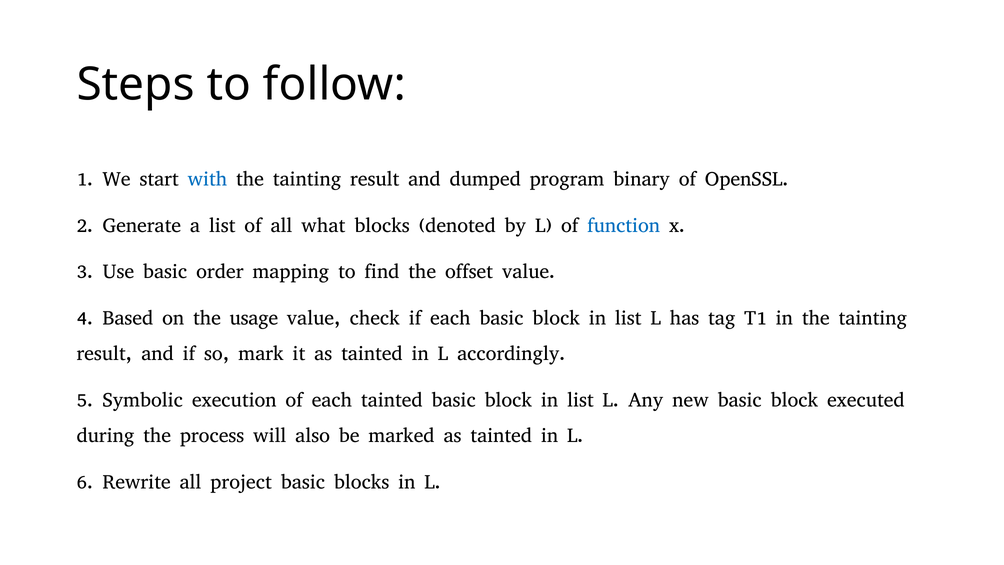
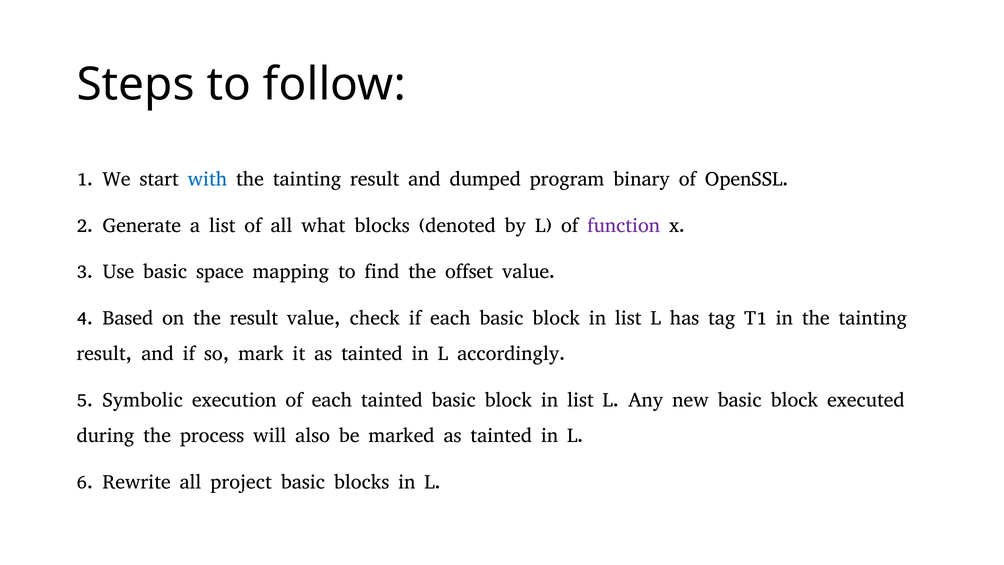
function colour: blue -> purple (624, 226)
order: order -> space (220, 272)
the usage: usage -> result (254, 318)
